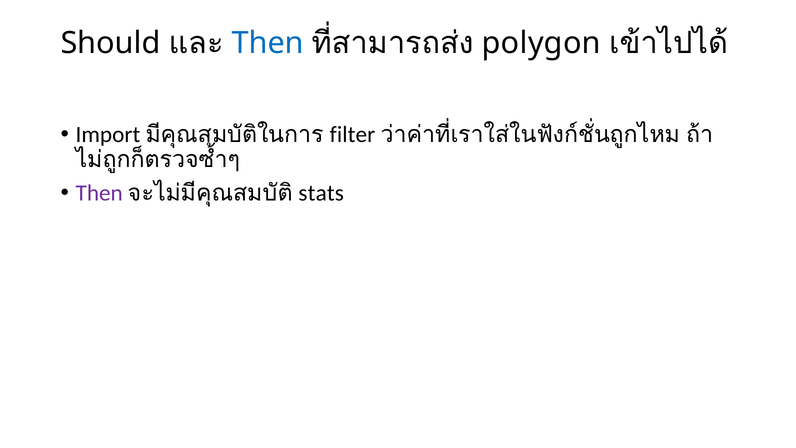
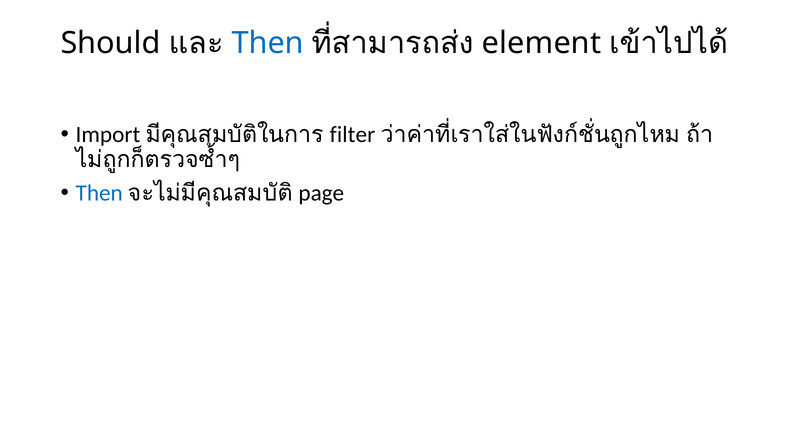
polygon: polygon -> element (541, 43)
Then colour: purple -> blue (99, 193)
stats: stats -> page (321, 193)
